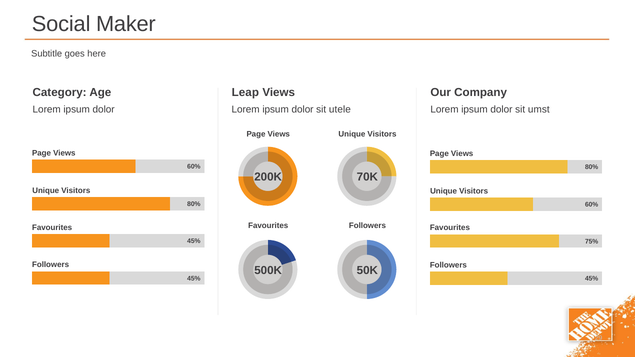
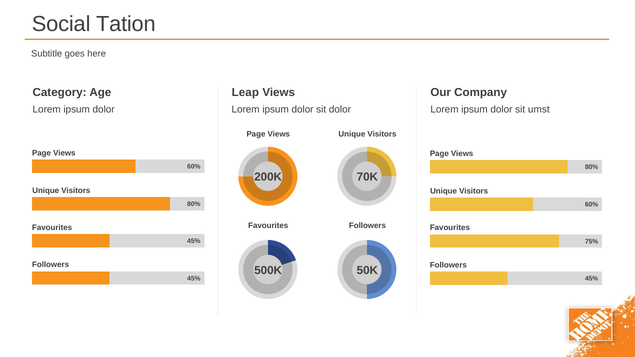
Maker: Maker -> Tation (126, 24)
sit utele: utele -> dolor (340, 110)
